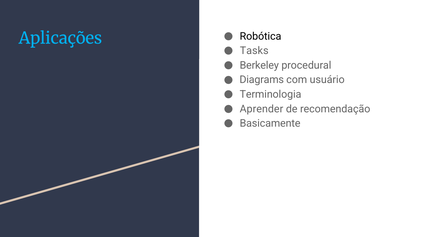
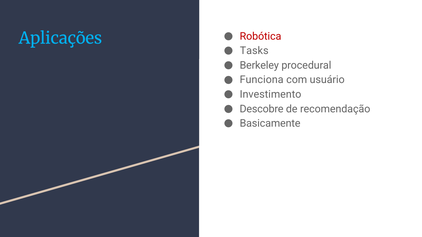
Robótica colour: black -> red (261, 36)
Diagrams: Diagrams -> Funciona (262, 80)
Terminologia: Terminologia -> Investimento (270, 95)
Aprender: Aprender -> Descobre (262, 109)
